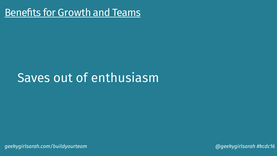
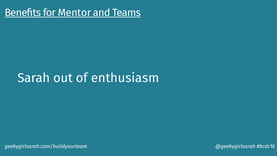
Growth: Growth -> Mentor (74, 13)
Saves: Saves -> Sarah (34, 78)
